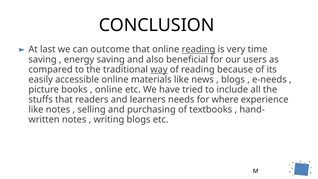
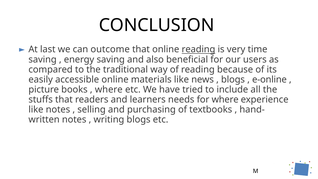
way underline: present -> none (159, 69)
e-needs: e-needs -> e-online (269, 79)
online: online -> where (109, 89)
